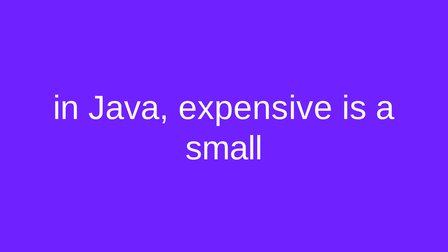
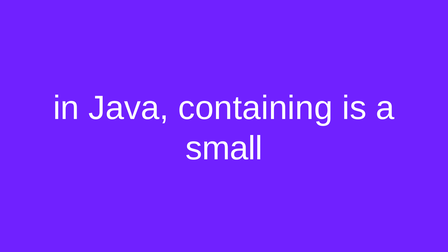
expensive: expensive -> containing (255, 108)
